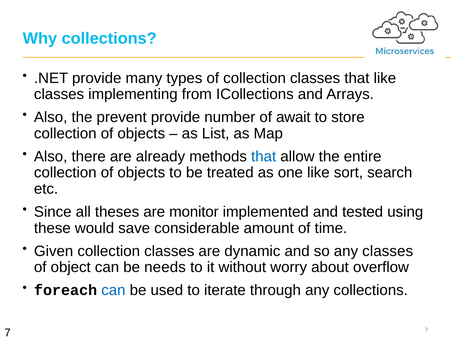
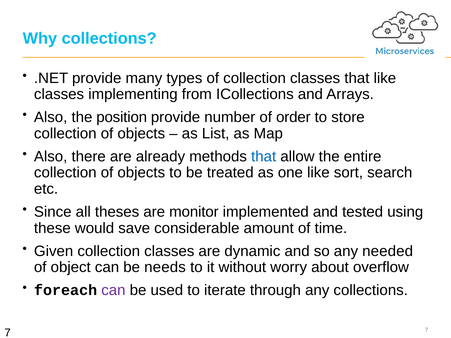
prevent: prevent -> position (122, 117)
await: await -> order (293, 117)
any classes: classes -> needed (388, 251)
can colour: blue -> purple (113, 290)
